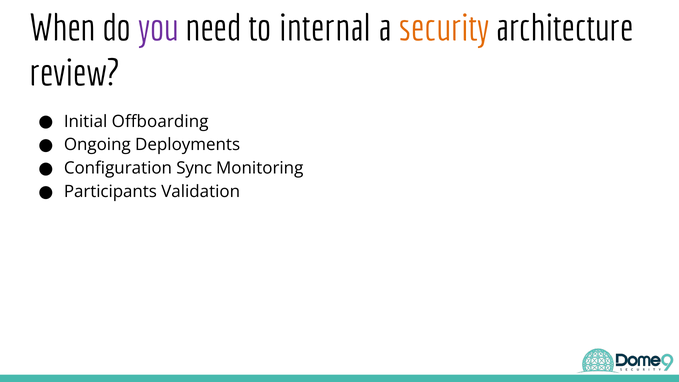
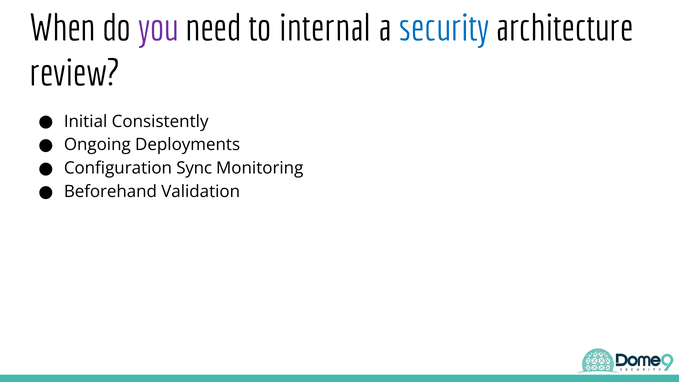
security colour: orange -> blue (444, 28)
Offboarding: Offboarding -> Consistently (160, 121)
Participants: Participants -> Beforehand (110, 192)
